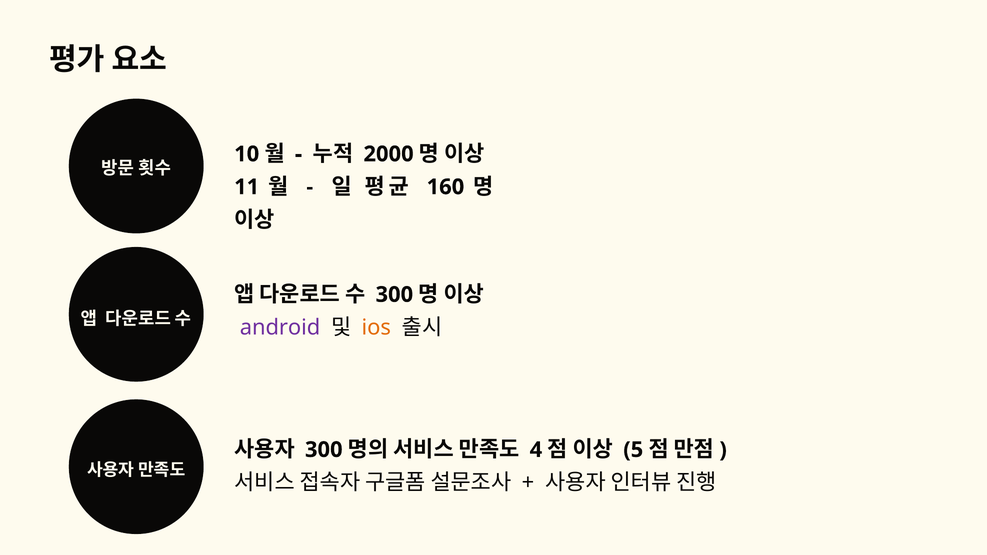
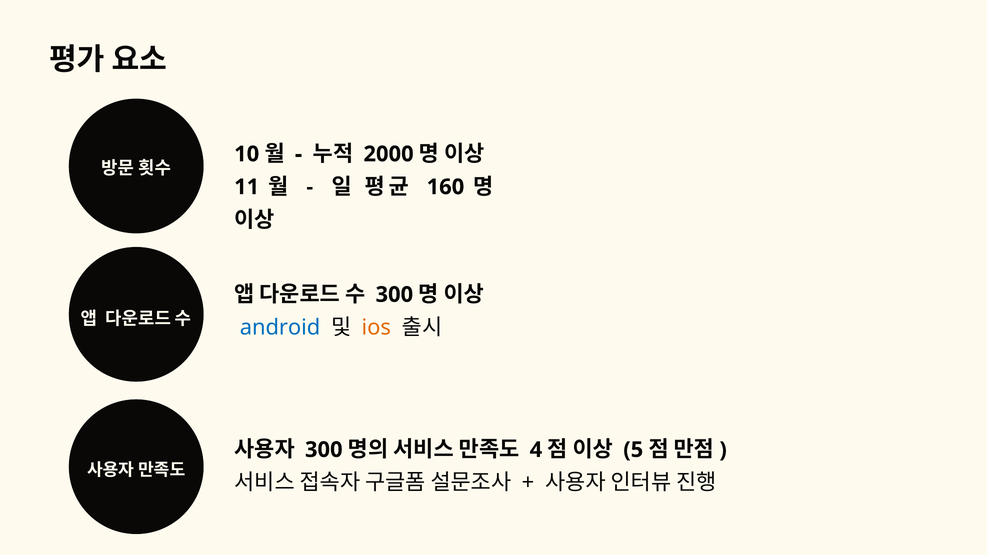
android colour: purple -> blue (280, 328)
